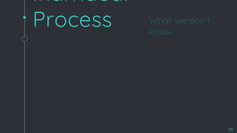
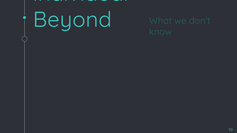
Process: Process -> Beyond (72, 20)
